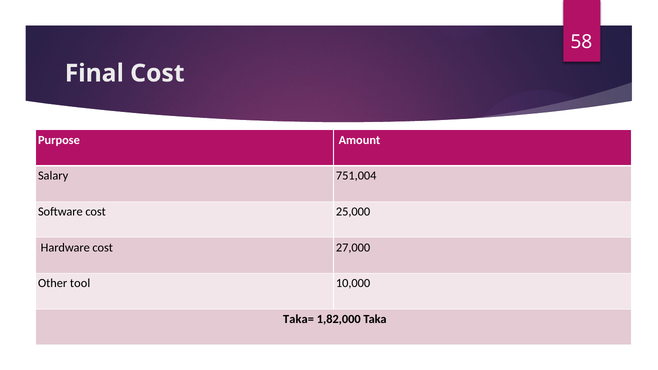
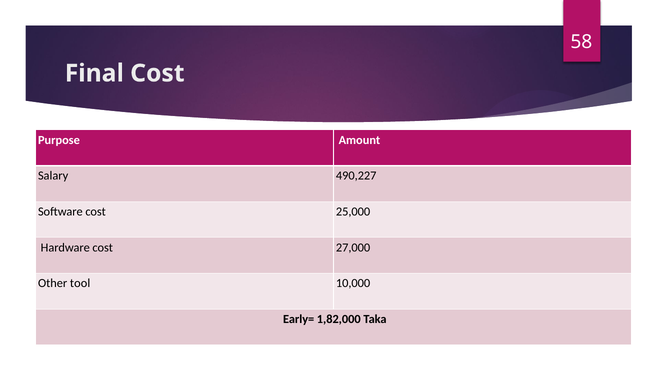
751,004: 751,004 -> 490,227 (356, 176)
Taka=: Taka= -> Early= (299, 319)
